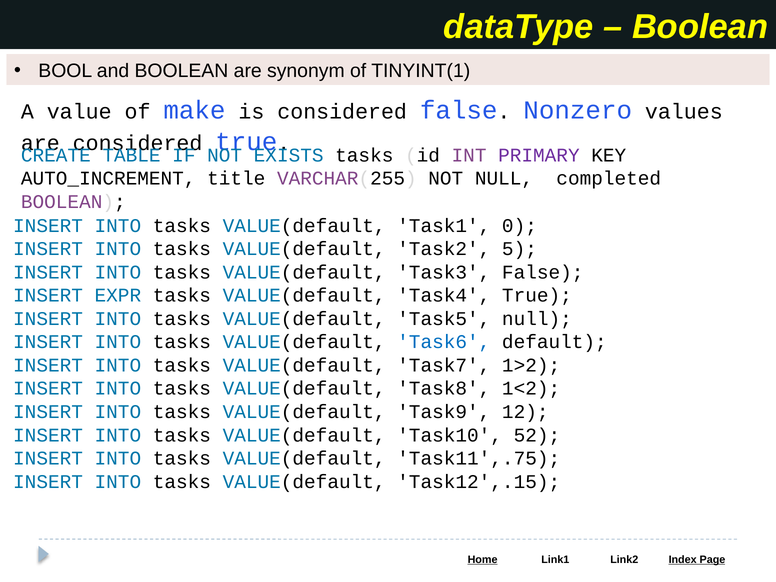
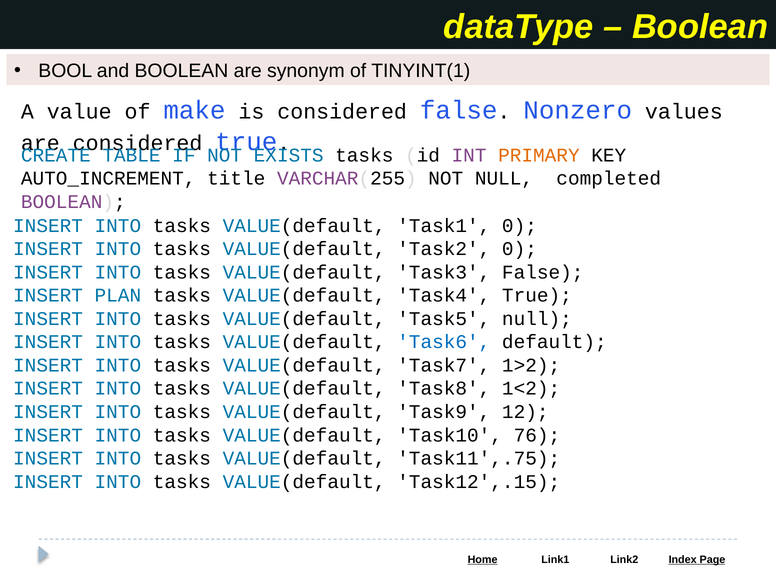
PRIMARY colour: purple -> orange (539, 155)
Task2 5: 5 -> 0 (519, 249)
EXPR: EXPR -> PLAN (118, 295)
52: 52 -> 76 (537, 435)
